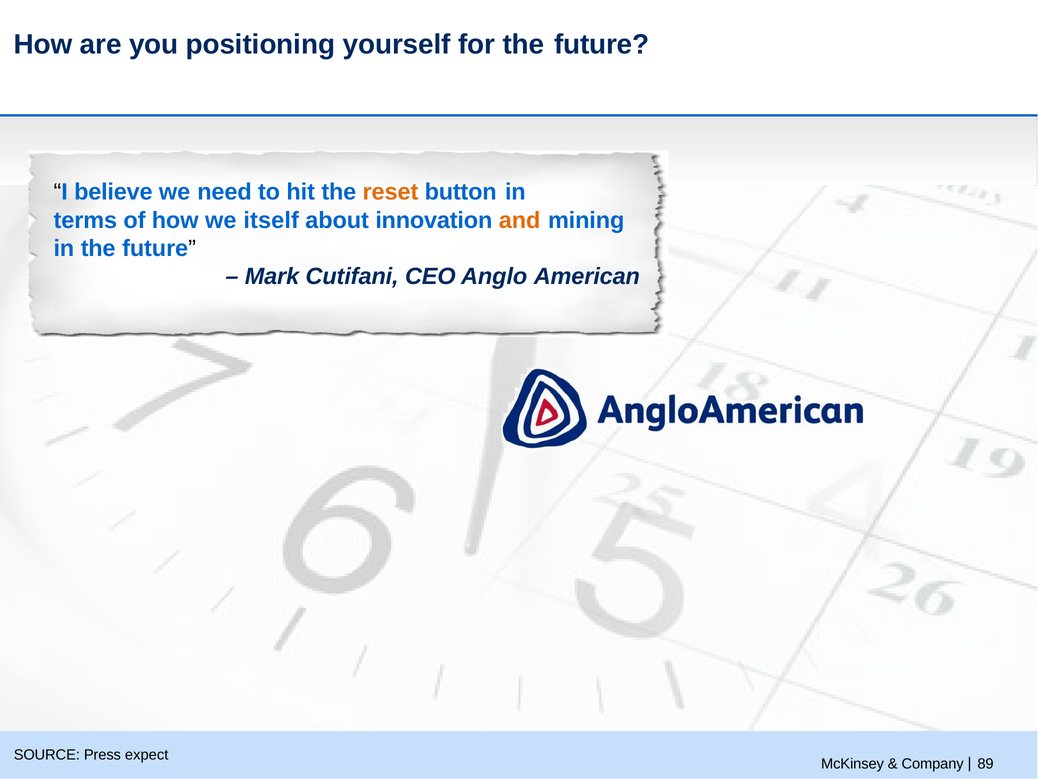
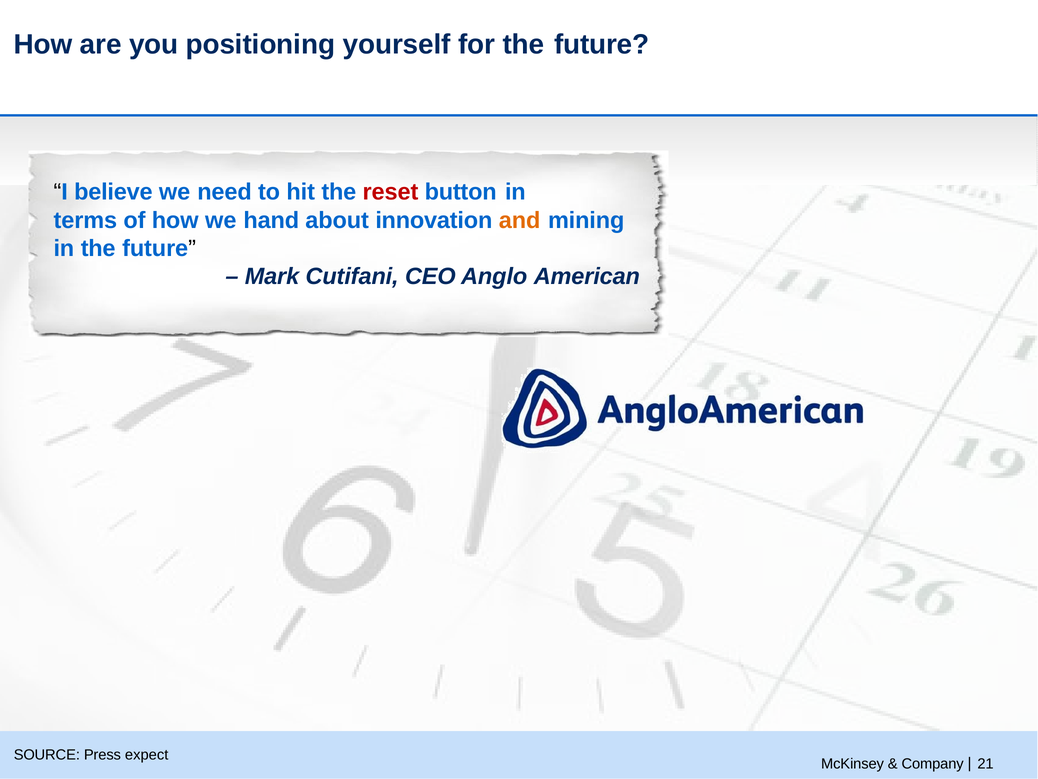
reset colour: orange -> red (390, 192)
itself: itself -> hand (271, 220)
89: 89 -> 21 (986, 763)
